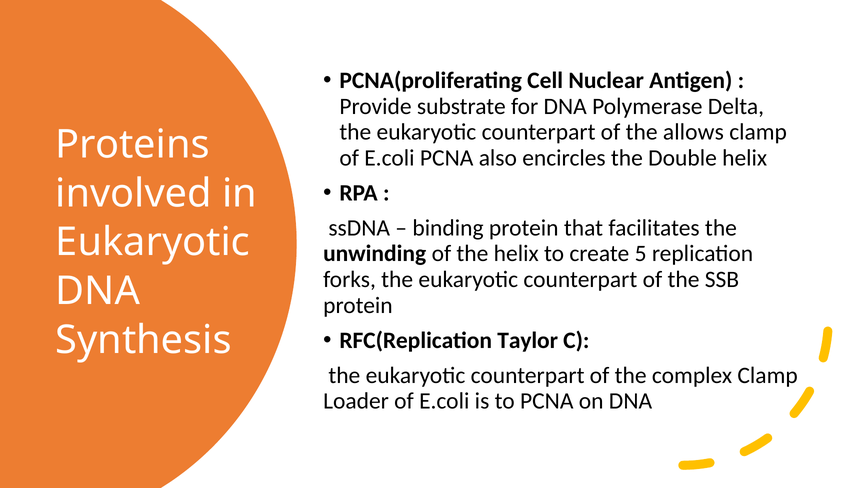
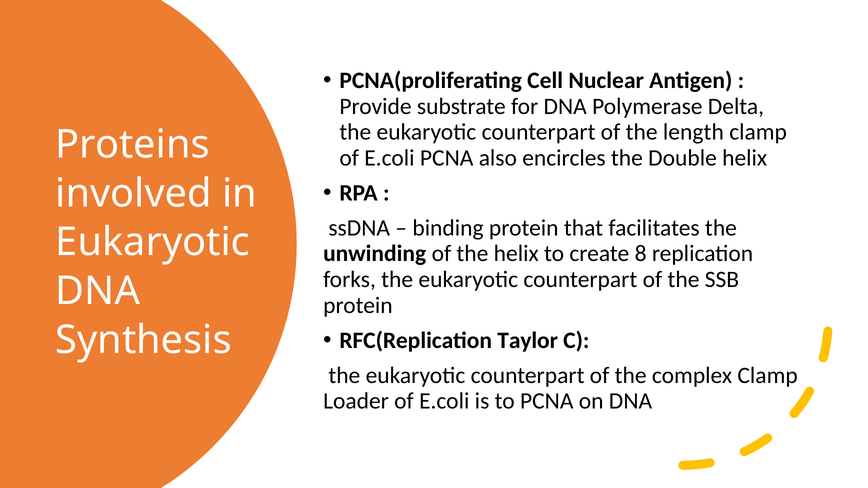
allows: allows -> length (693, 132)
5: 5 -> 8 (641, 254)
